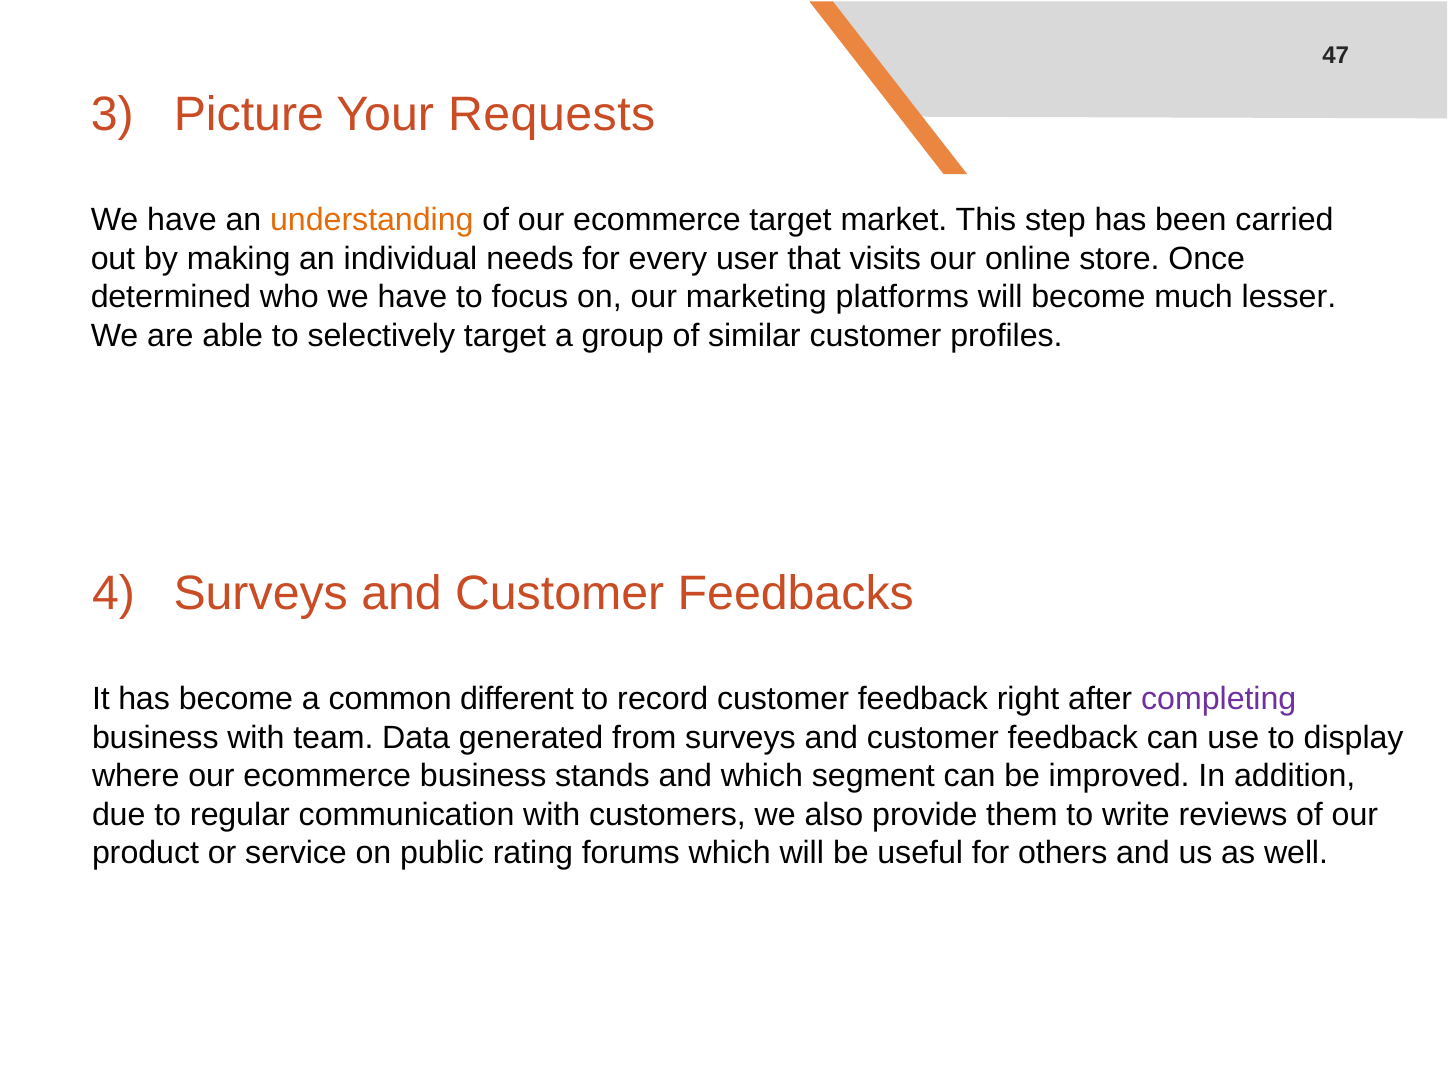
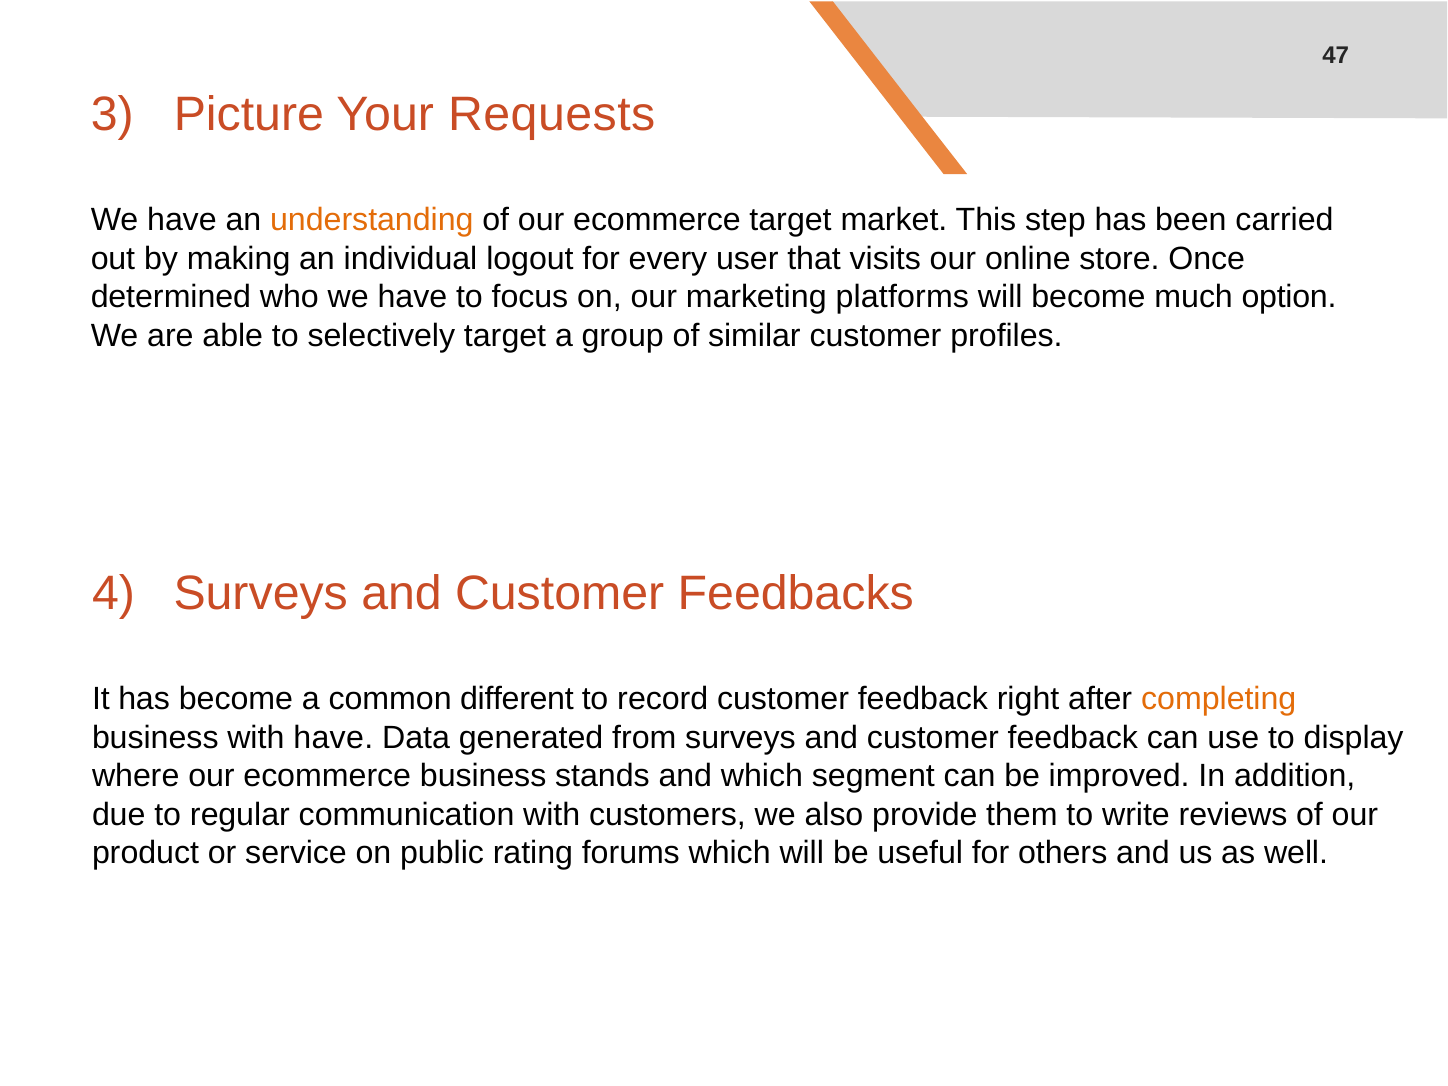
needs: needs -> logout (530, 259)
lesser: lesser -> option (1289, 297)
completing colour: purple -> orange (1219, 699)
with team: team -> have (333, 737)
